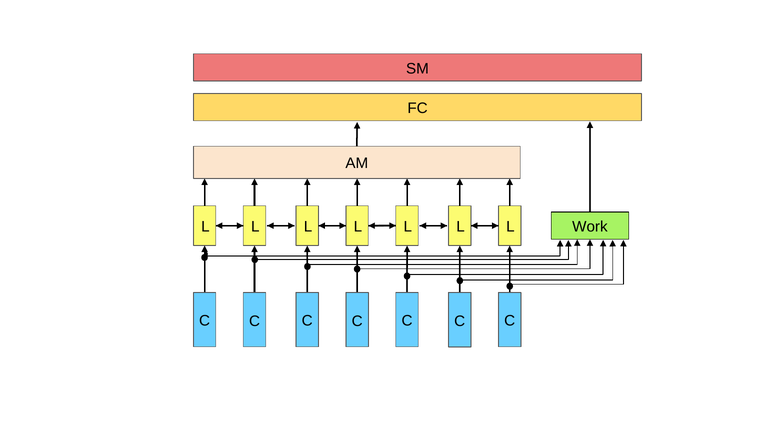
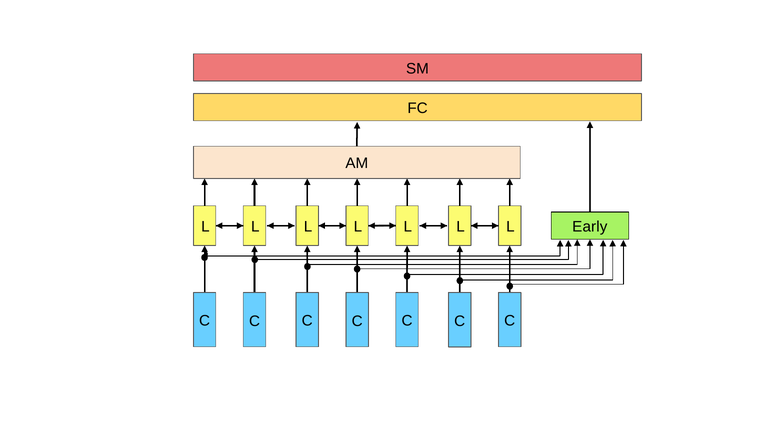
Work: Work -> Early (590, 227)
